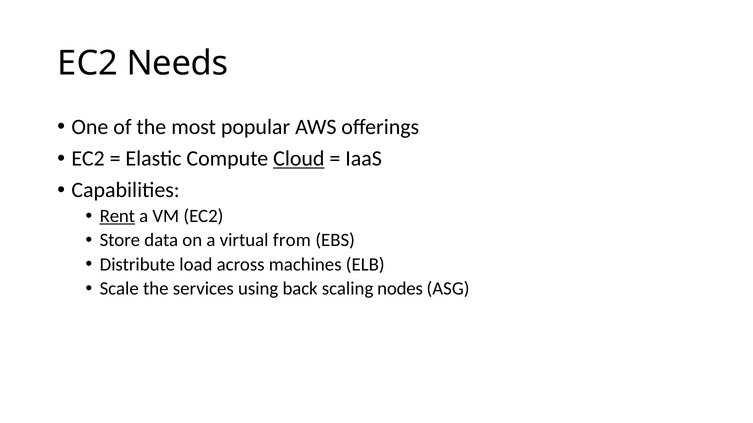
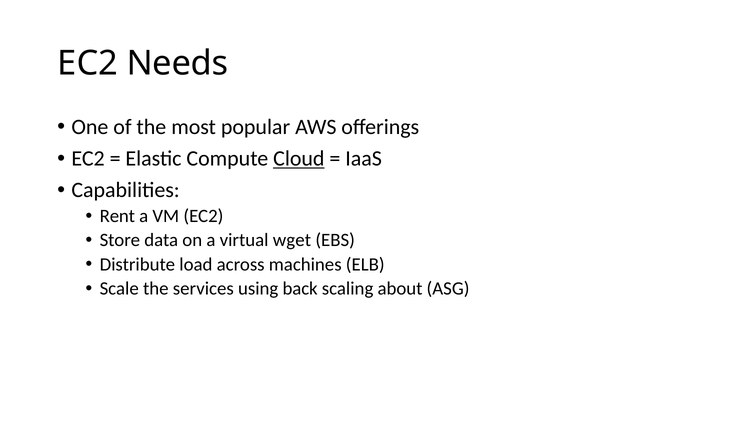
Rent underline: present -> none (117, 216)
from: from -> wget (292, 241)
nodes: nodes -> about (400, 289)
